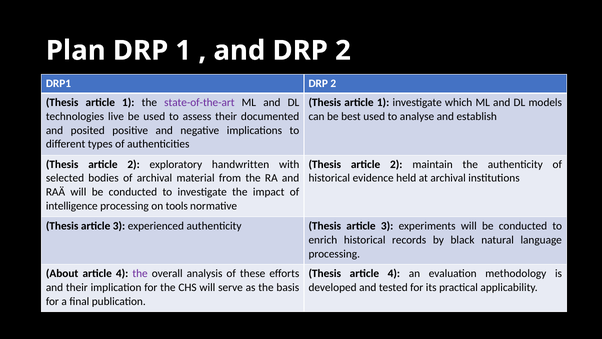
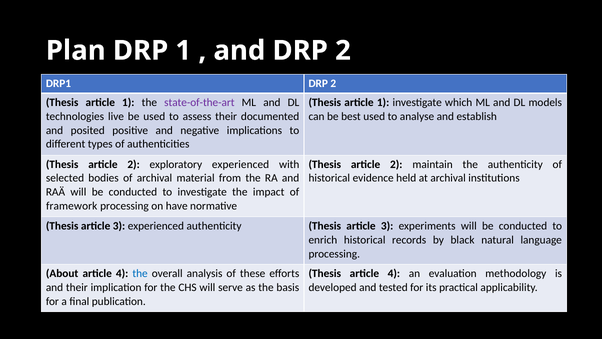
exploratory handwritten: handwritten -> experienced (241, 164)
intelligence: intelligence -> framework (72, 206)
tools: tools -> have (177, 206)
the colour: purple -> blue (140, 273)
